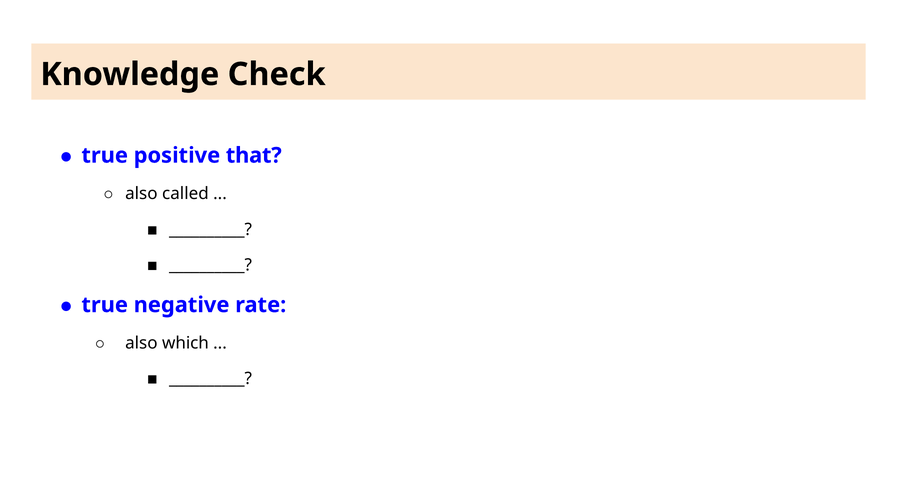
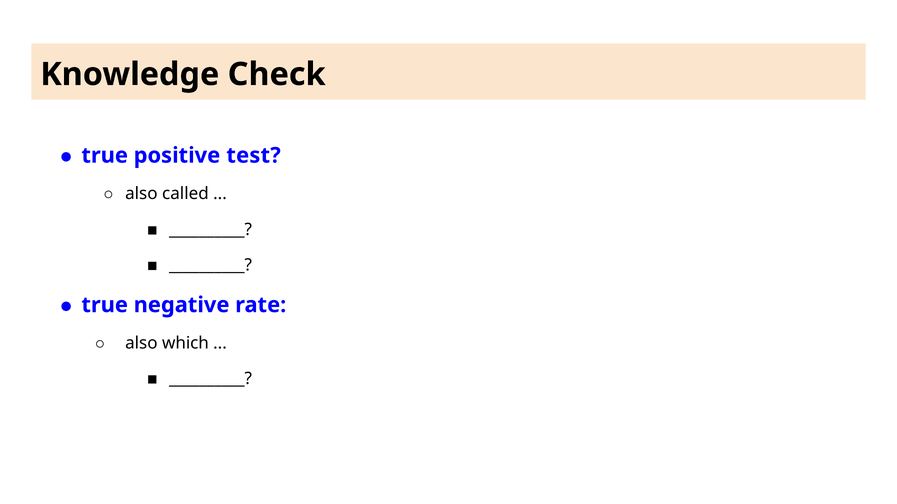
that: that -> test (254, 155)
